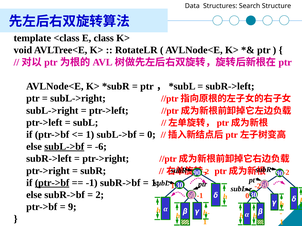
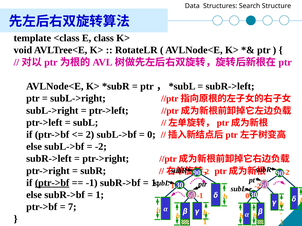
1: 1 -> 2 (90, 135)
subL->bf underline: present -> none (64, 147)
-6: -6 -> -2 (101, 147)
2: 2 -> 1 (100, 195)
9: 9 -> 7 (72, 207)
